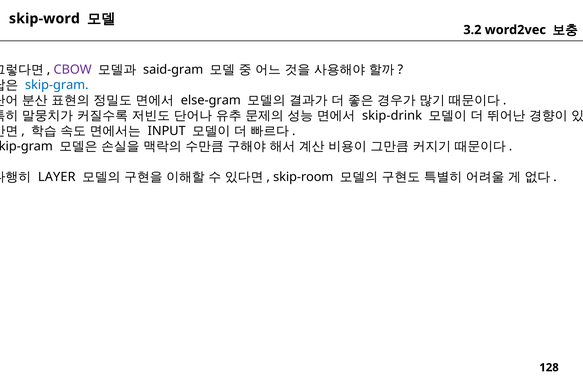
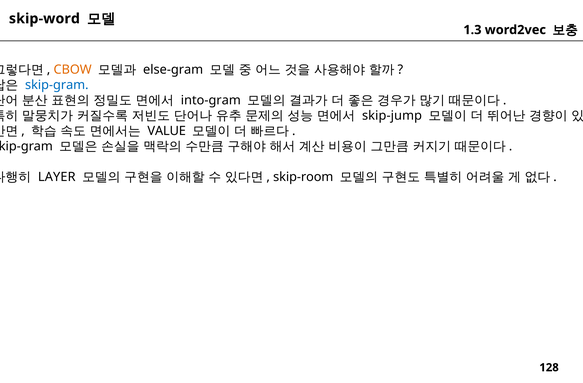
3.2: 3.2 -> 1.3 (472, 30)
CBOW colour: purple -> orange (73, 70)
said-gram: said-gram -> else-gram (173, 70)
else-gram: else-gram -> into-gram (211, 100)
skip-drink: skip-drink -> skip-jump (392, 116)
INPUT: INPUT -> VALUE (167, 131)
